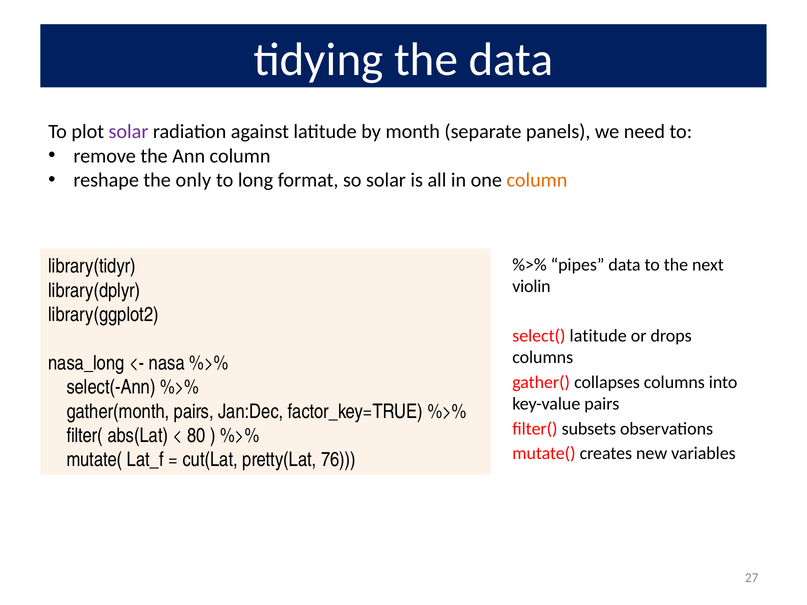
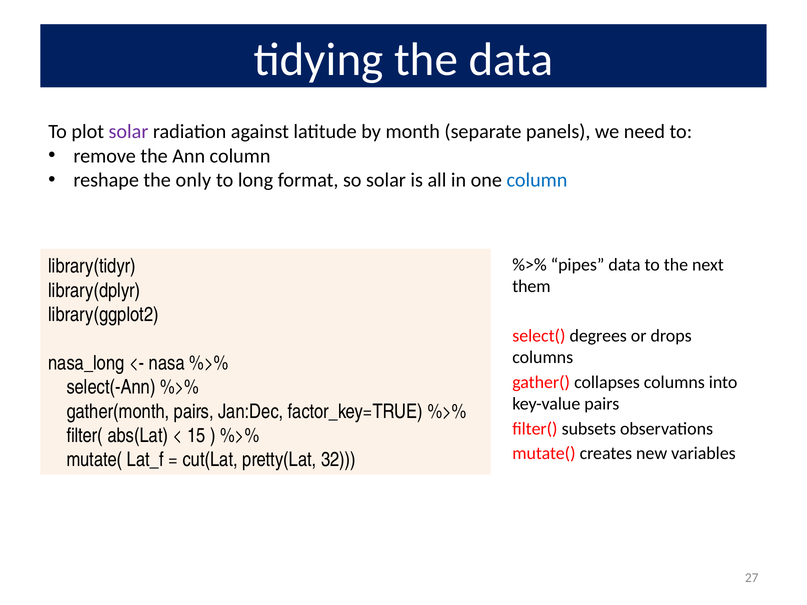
column colour: orange -> blue (537, 180)
violin: violin -> them (531, 286)
select( latitude: latitude -> degrees (598, 336)
80: 80 -> 15 (196, 436)
76: 76 -> 32 (338, 460)
